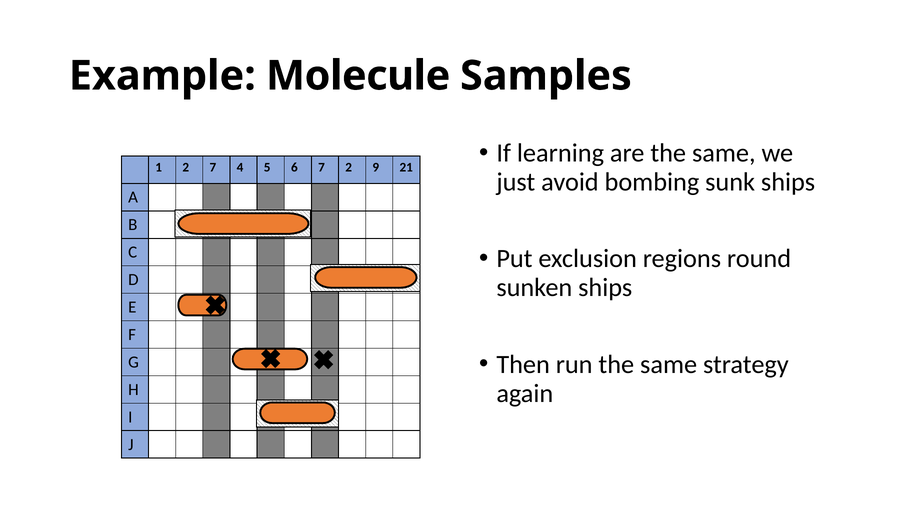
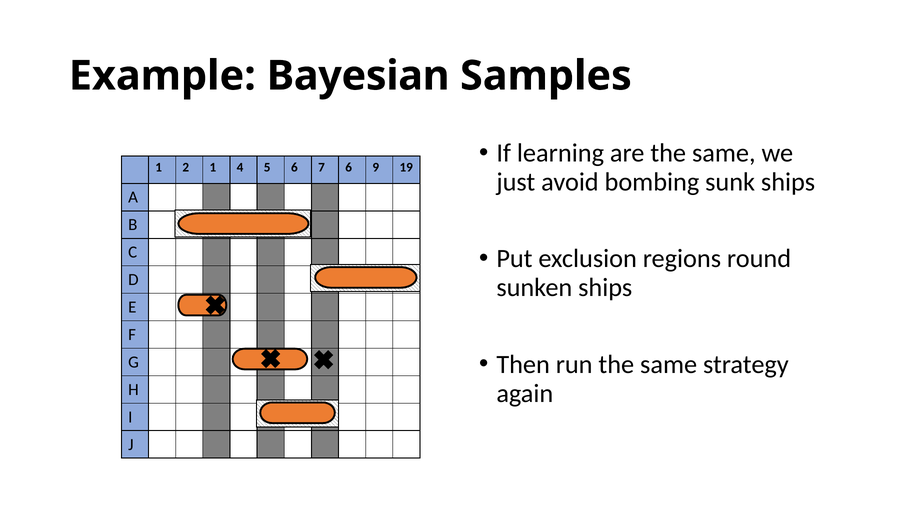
Molecule: Molecule -> Bayesian (358, 76)
2 7: 7 -> 1 (213, 168)
7 2: 2 -> 6 (349, 168)
21: 21 -> 19 (406, 168)
